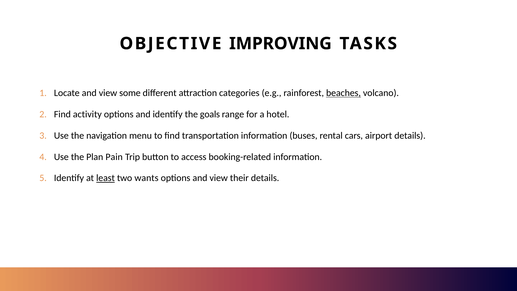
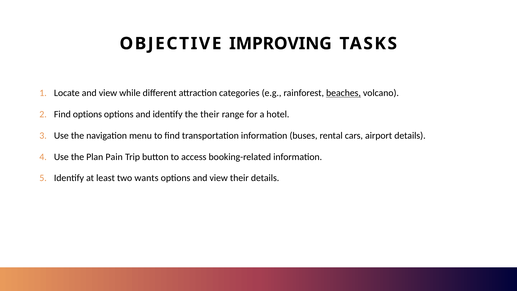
some: some -> while (130, 93)
Find activity: activity -> options (87, 114)
the goals: goals -> their (210, 114)
least underline: present -> none (106, 178)
